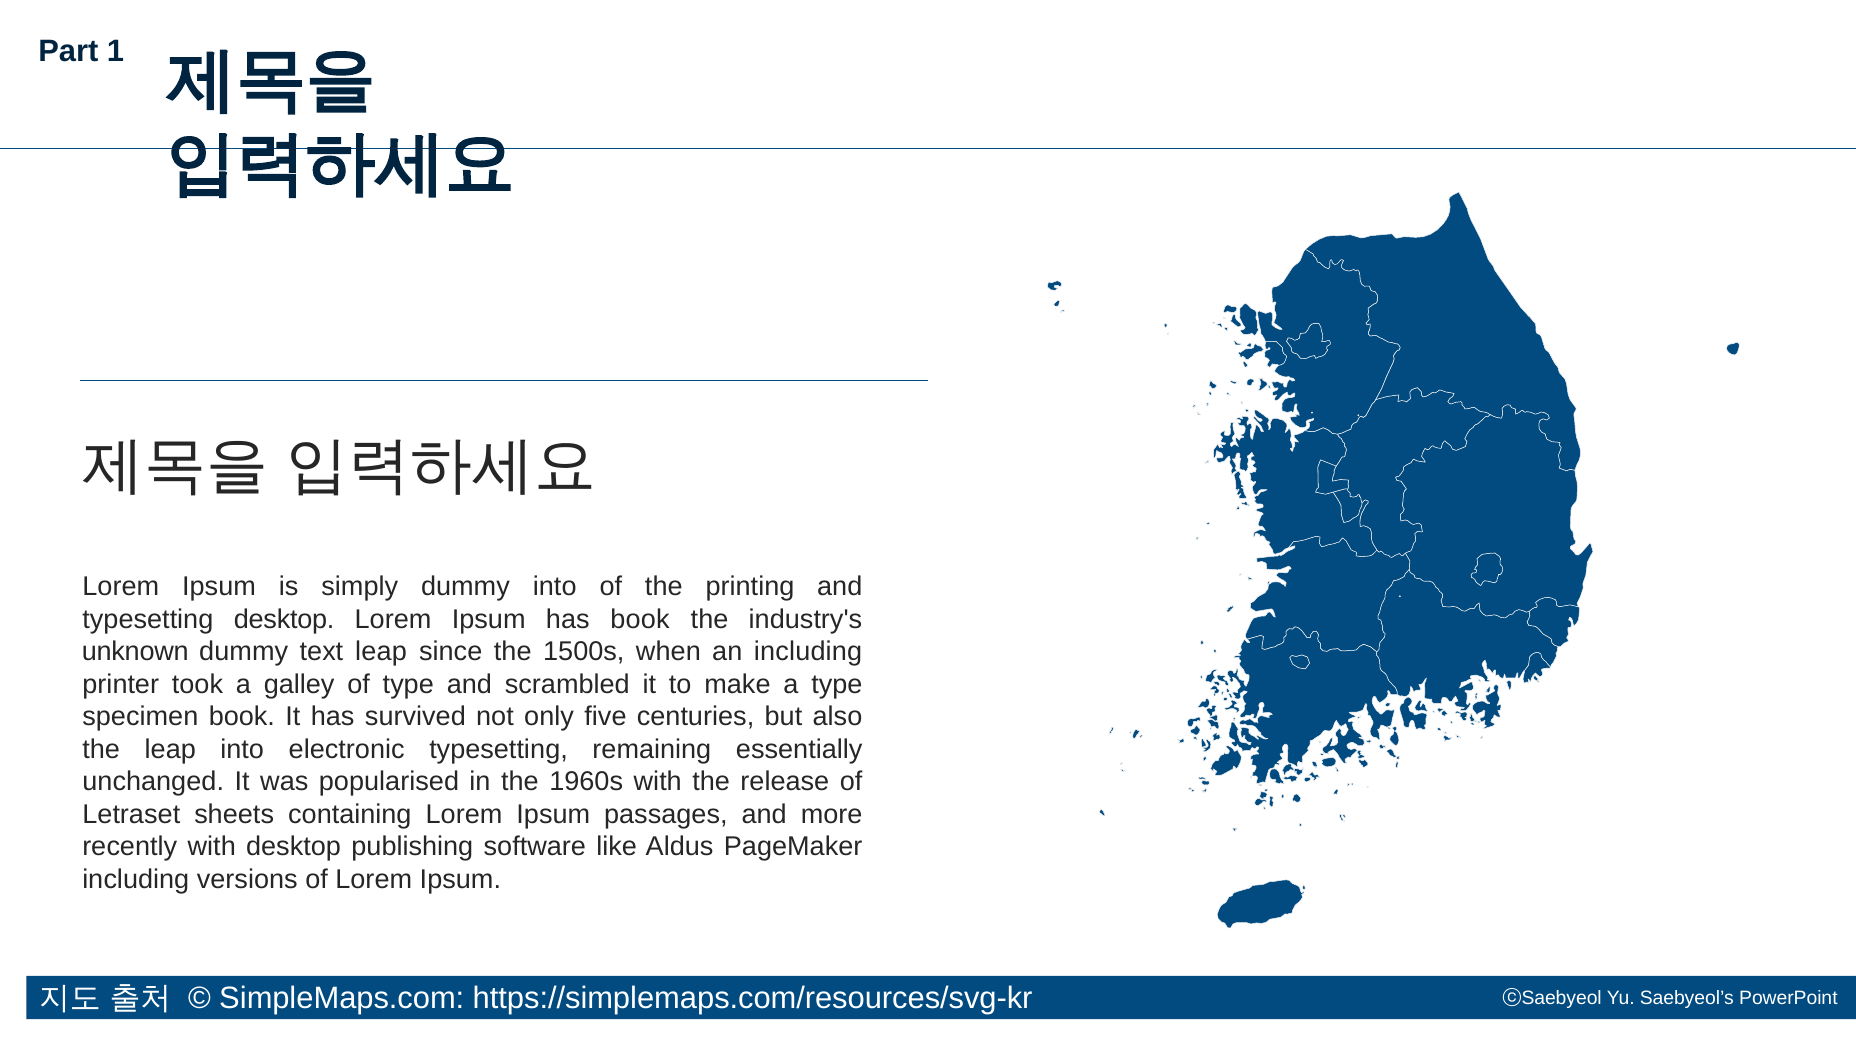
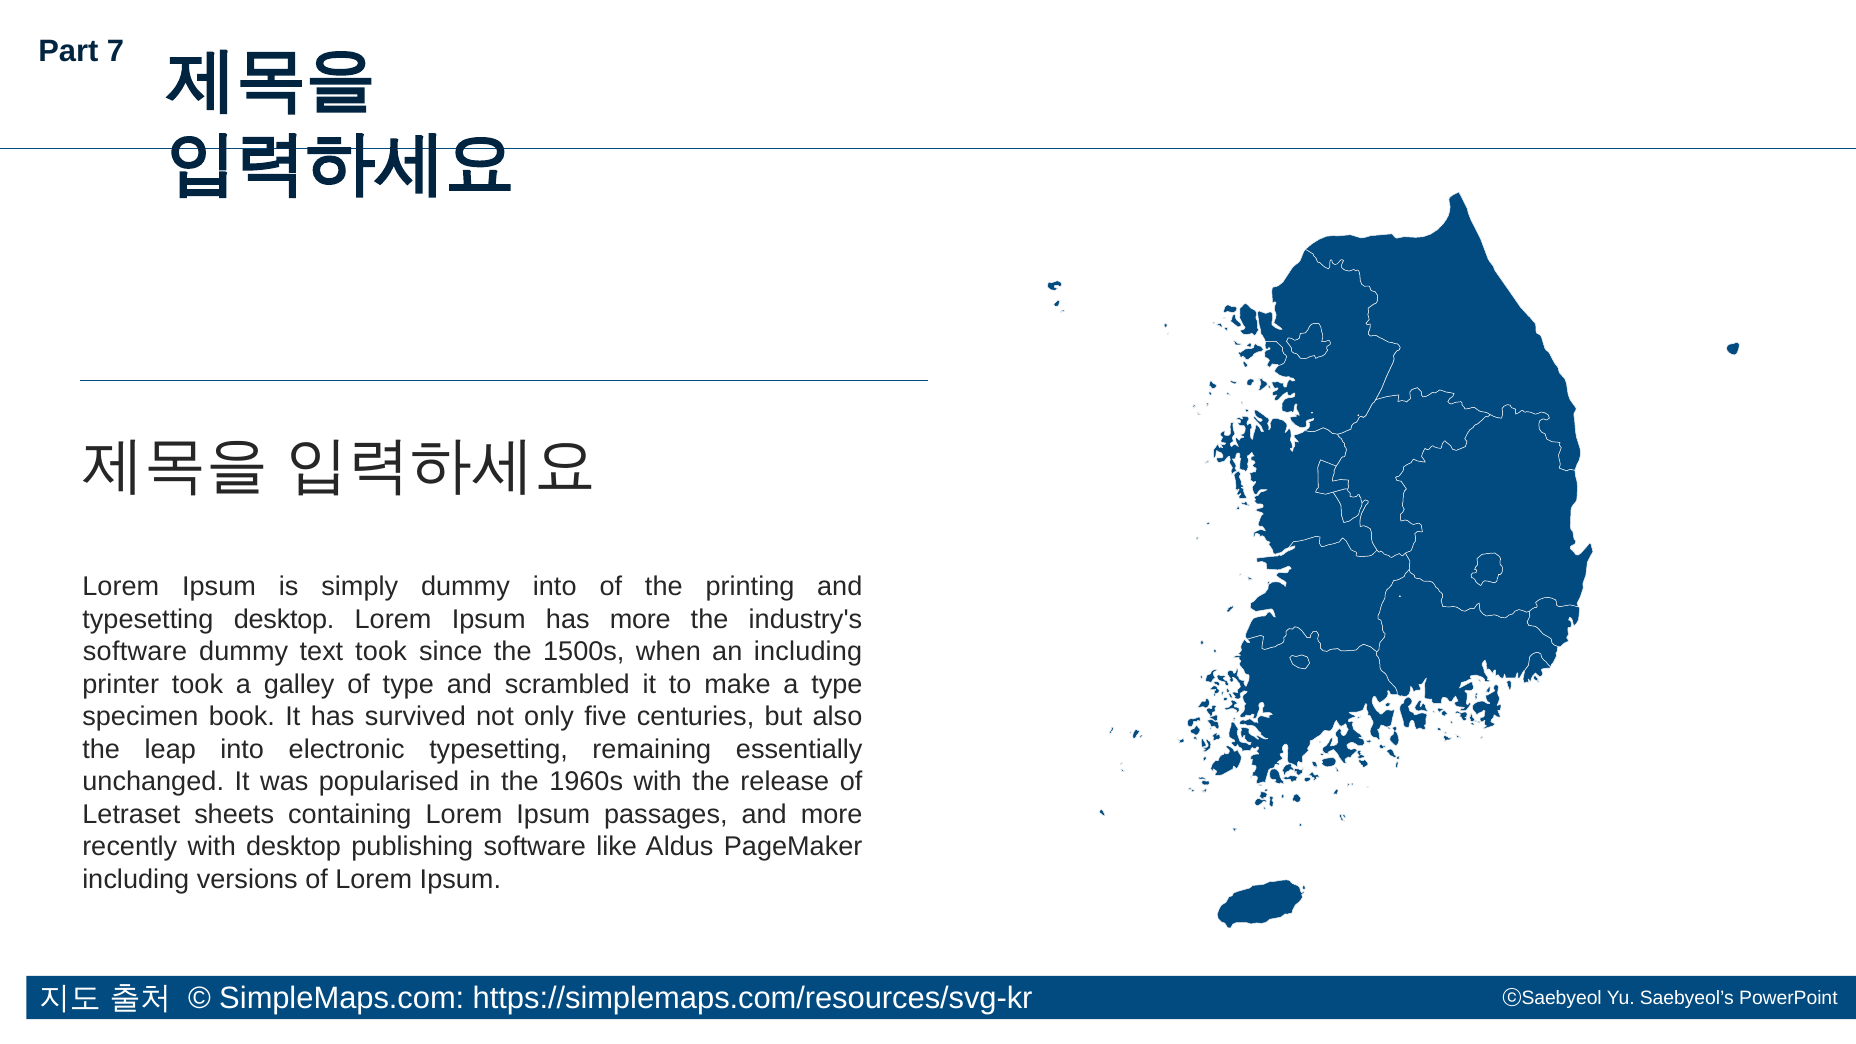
1: 1 -> 7 (115, 52)
has book: book -> more (640, 619)
unknown: unknown -> software (135, 652)
text leap: leap -> took (381, 652)
